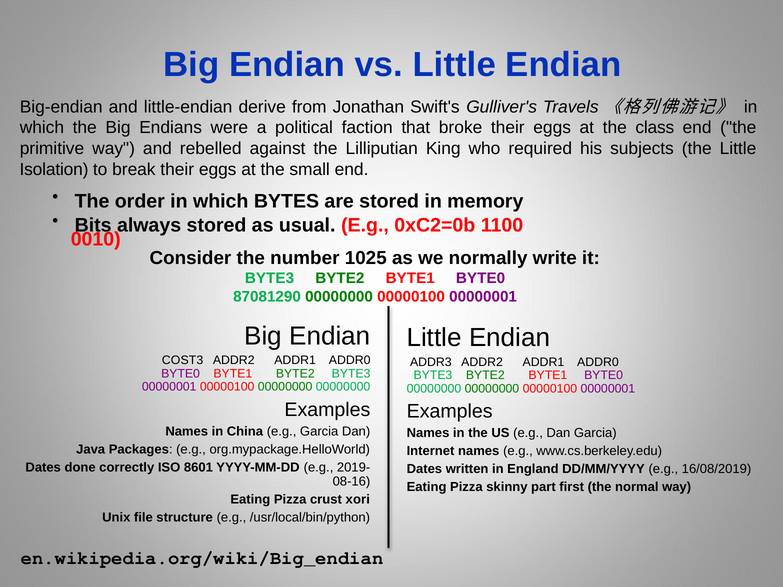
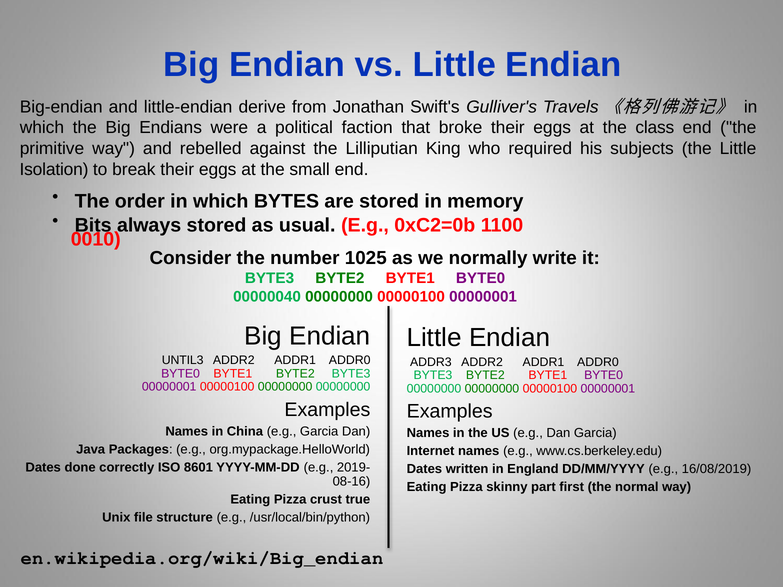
87081290: 87081290 -> 00000040 (267, 297)
COST3: COST3 -> UNTIL3 (183, 361)
xori: xori -> true (358, 500)
